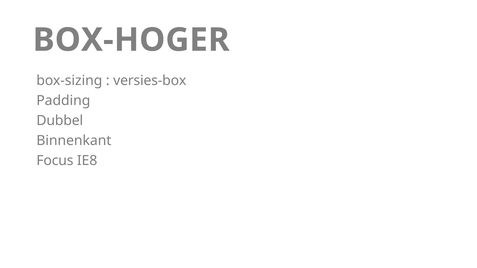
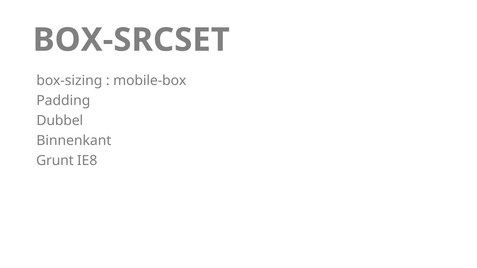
BOX-HOGER: BOX-HOGER -> BOX-SRCSET (131, 40)
versies-box: versies-box -> mobile-box (150, 81)
Focus: Focus -> Grunt (55, 161)
